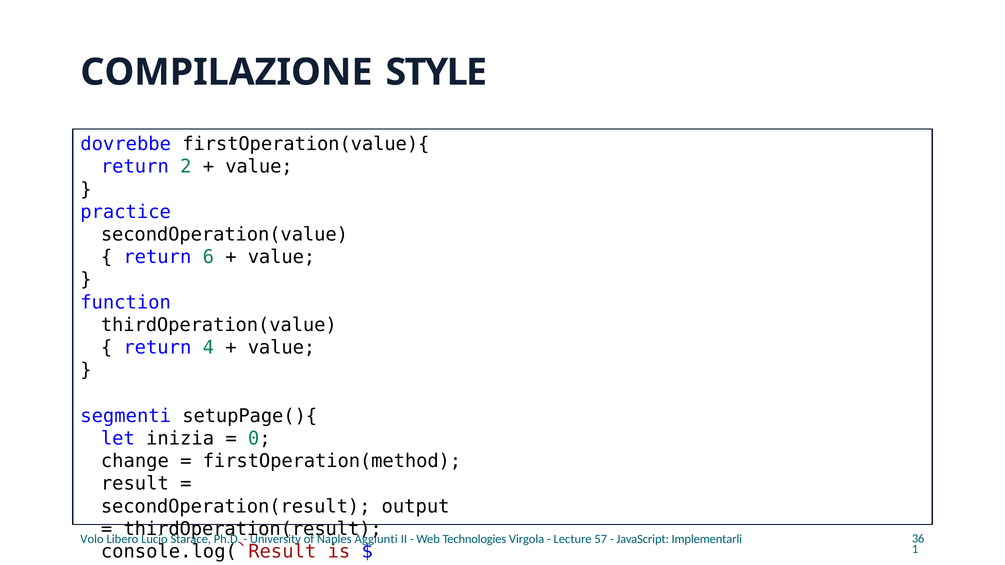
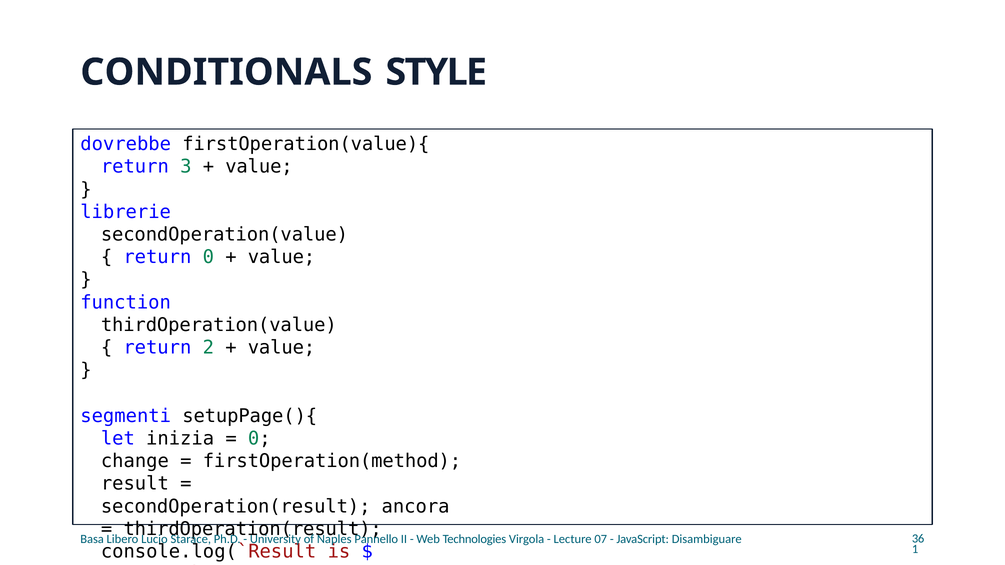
COMPILAZIONE: COMPILAZIONE -> CONDITIONALS (226, 72)
2: 2 -> 3 (186, 167)
practice: practice -> librerie (126, 212)
return 6: 6 -> 0 (208, 257)
4: 4 -> 2 (208, 348)
output: output -> ancora (416, 507)
Volo: Volo -> Basa (92, 539)
Aggiunti: Aggiunti -> Pannello (376, 539)
57: 57 -> 07 (601, 539)
Implementarli: Implementarli -> Disambiguare (707, 539)
